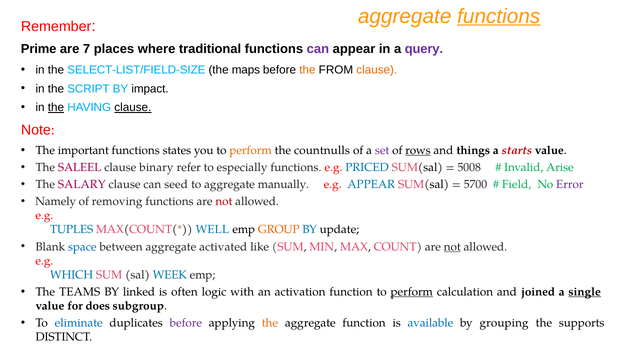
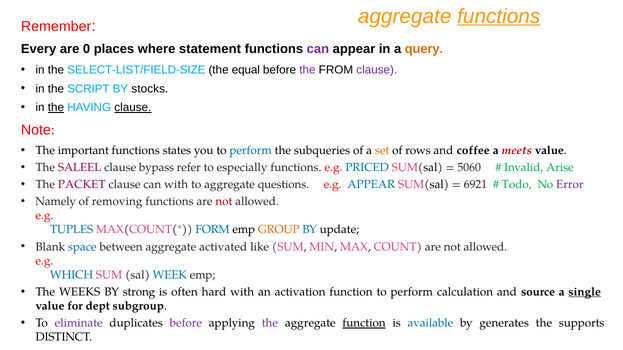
Prime: Prime -> Every (39, 49)
7: 7 -> 0 (87, 49)
traditional: traditional -> statement (210, 49)
query colour: purple -> orange (424, 49)
maps: maps -> equal (246, 70)
the colour: orange -> purple (307, 70)
clause colour: orange -> purple (377, 70)
impact: impact -> stocks (150, 89)
perform colour: orange -> blue (251, 150)
countnulls: countnulls -> subqueries (322, 150)
set colour: purple -> orange (382, 150)
rows underline: present -> none (418, 150)
things: things -> coffee (473, 150)
starts: starts -> meets (517, 150)
binary: binary -> bypass (157, 168)
5008: 5008 -> 5060 (469, 168)
SALARY: SALARY -> PACKET (82, 185)
can seed: seed -> with (176, 185)
manually: manually -> questions (283, 185)
5700: 5700 -> 6921 (475, 185)
Field: Field -> Todo (517, 185)
WELL: WELL -> FORM (213, 230)
not underline: present -> none (452, 247)
TEAMS: TEAMS -> WEEKS (80, 292)
linked: linked -> strong (139, 292)
logic: logic -> hard (214, 292)
perform underline: present -> none (412, 292)
joined: joined -> source (538, 292)
does: does -> dept (98, 306)
eliminate colour: blue -> purple (79, 323)
the colour: orange -> purple (270, 323)
function underline: none -> present (364, 323)
grouping: grouping -> generates (504, 323)
